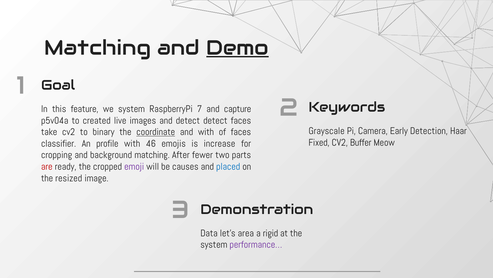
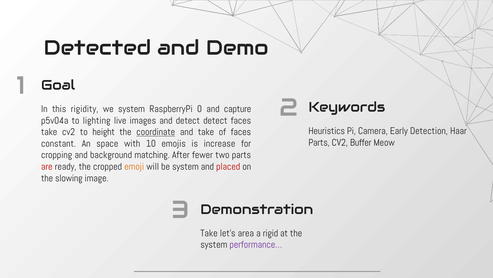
Matching: Matching -> Detected (98, 48)
Demo underline: present -> none (237, 48)
feature: feature -> rigidity (85, 109)
7: 7 -> 0 (200, 109)
created: created -> lighting (97, 120)
Grayscale: Grayscale -> Heuristics (327, 131)
binary: binary -> height (104, 132)
and with: with -> take (206, 132)
Fixed: Fixed -> Parts (319, 142)
classifier: classifier -> constant (59, 143)
profile: profile -> space (107, 143)
46: 46 -> 10 (151, 143)
emoji colour: purple -> orange (134, 166)
be causes: causes -> system (185, 166)
placed colour: blue -> red (228, 166)
resized: resized -> slowing (69, 178)
Data: Data -> Take (209, 233)
